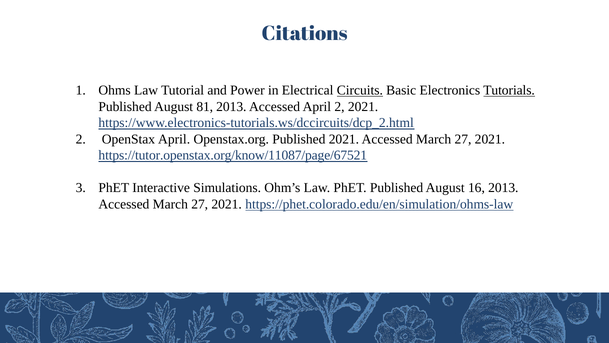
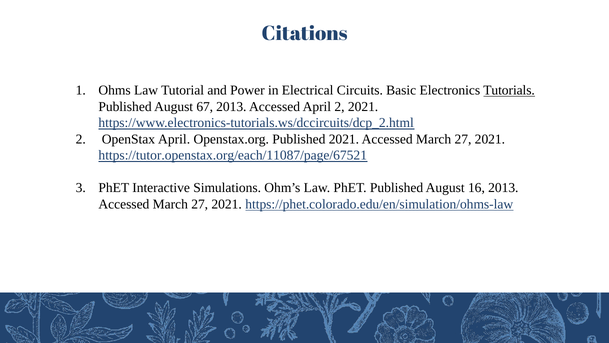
Circuits underline: present -> none (360, 90)
81: 81 -> 67 (205, 107)
https://tutor.openstax.org/know/11087/page/67521: https://tutor.openstax.org/know/11087/page/67521 -> https://tutor.openstax.org/each/11087/page/67521 (233, 155)
